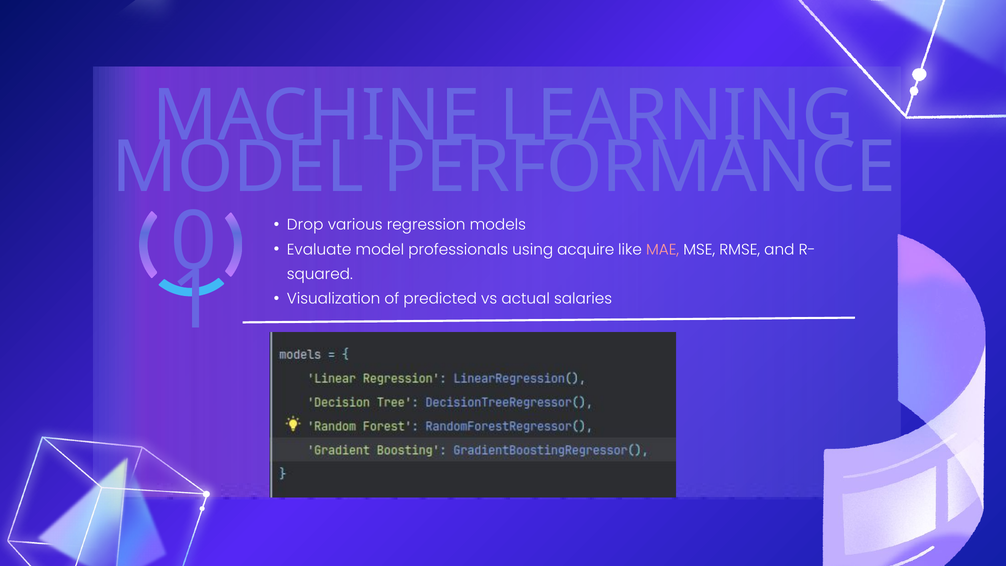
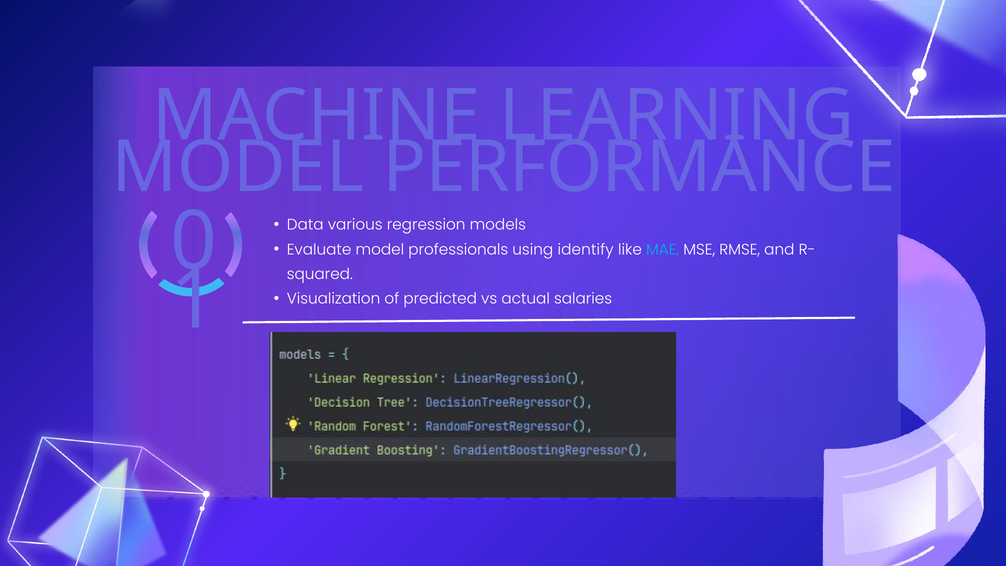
Drop: Drop -> Data (305, 225)
acquire: acquire -> identify (586, 249)
MAE colour: pink -> light blue (663, 249)
